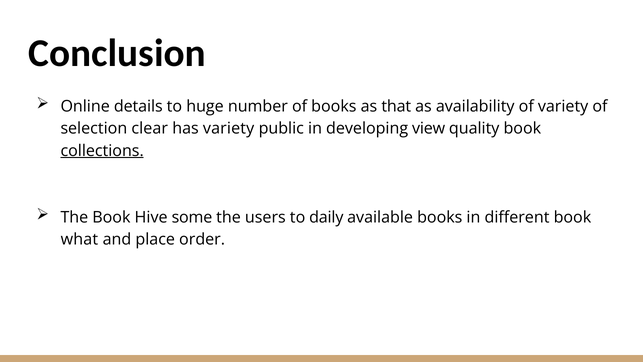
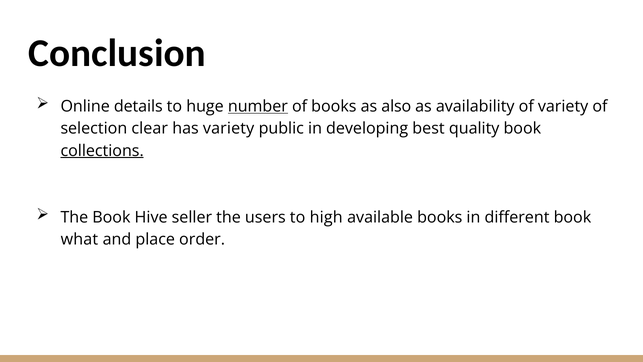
number underline: none -> present (258, 106)
that: that -> also (396, 106)
view: view -> best (429, 128)
some: some -> seller (192, 217)
daily: daily -> high (326, 217)
